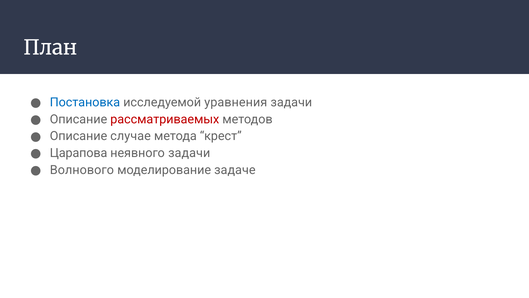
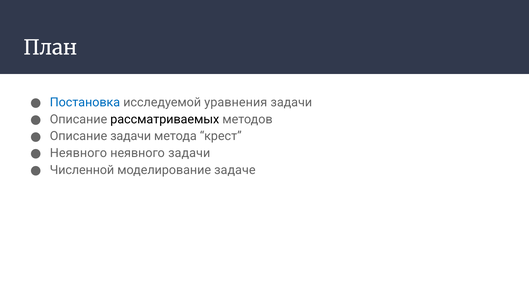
рассматриваемых colour: red -> black (165, 119)
Описание случае: случае -> задачи (131, 136)
Царапова: Царапова -> Неявного (78, 153)
Волнового: Волнового -> Численной (82, 170)
